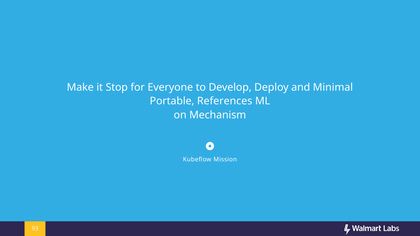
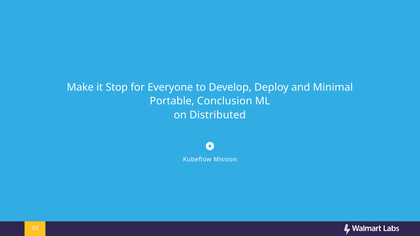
References: References -> Conclusion (225, 101)
Mechanism: Mechanism -> Distributed (218, 115)
